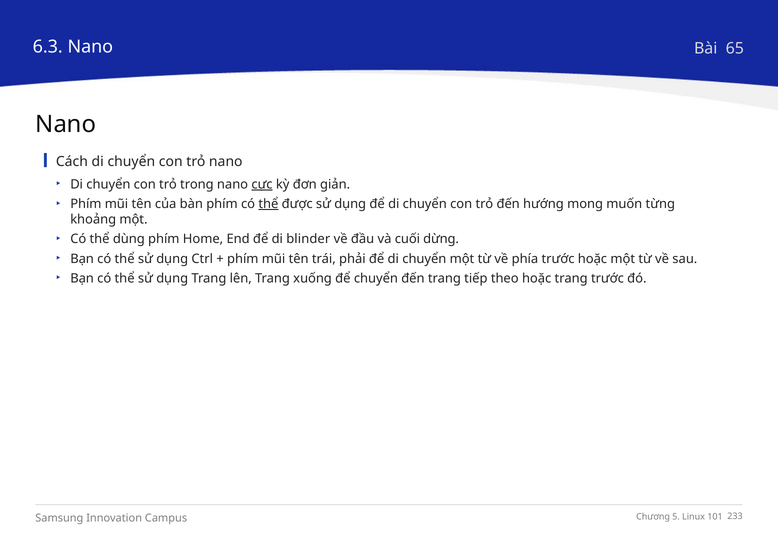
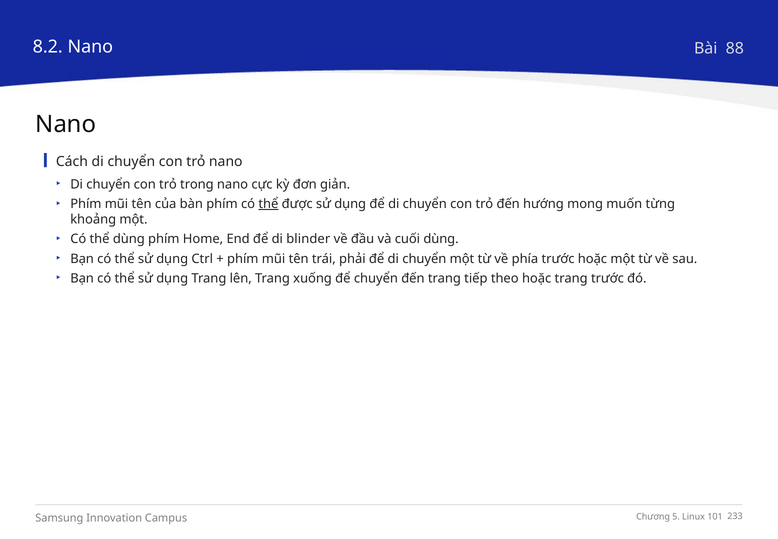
6.3: 6.3 -> 8.2 (48, 47)
65: 65 -> 88 (735, 48)
cực underline: present -> none (262, 184)
cuối dừng: dừng -> dùng (441, 239)
